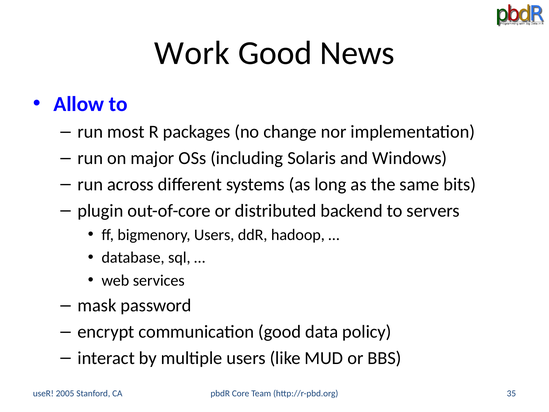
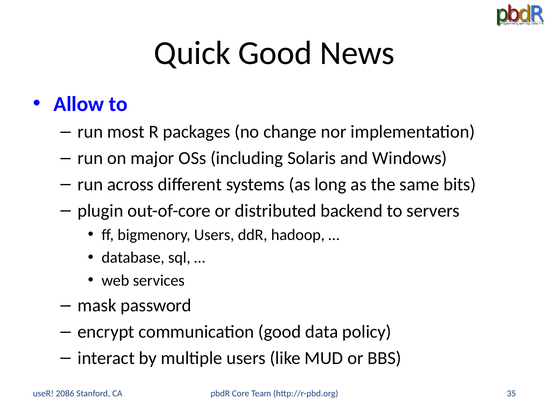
Work: Work -> Quick (192, 53)
2005: 2005 -> 2086 (65, 393)
